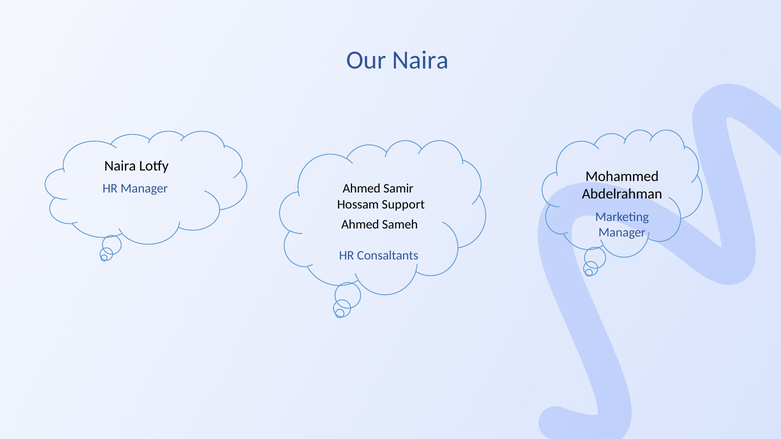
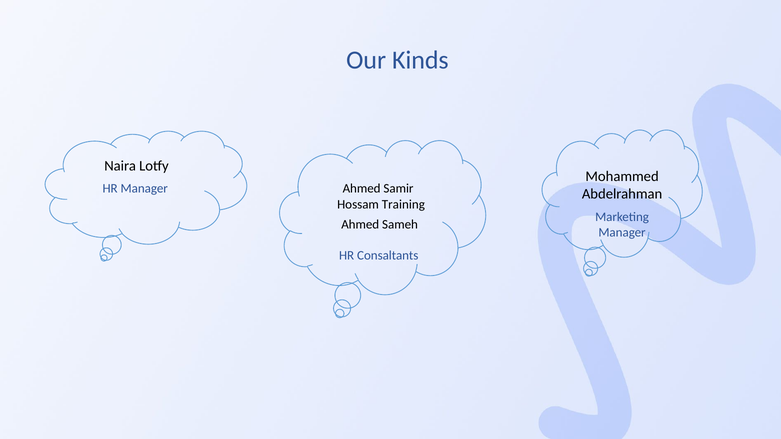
Our Naira: Naira -> Kinds (420, 60)
Support: Support -> Training (403, 204)
